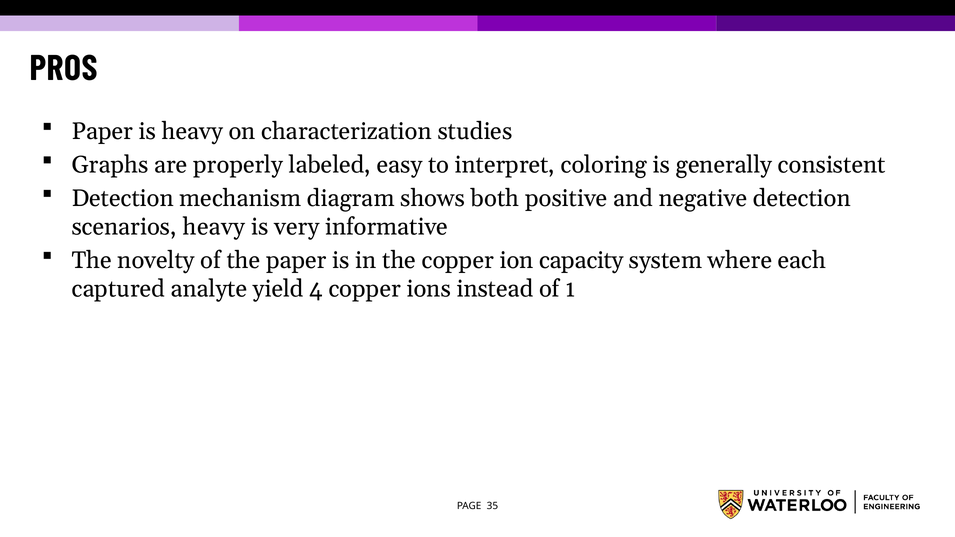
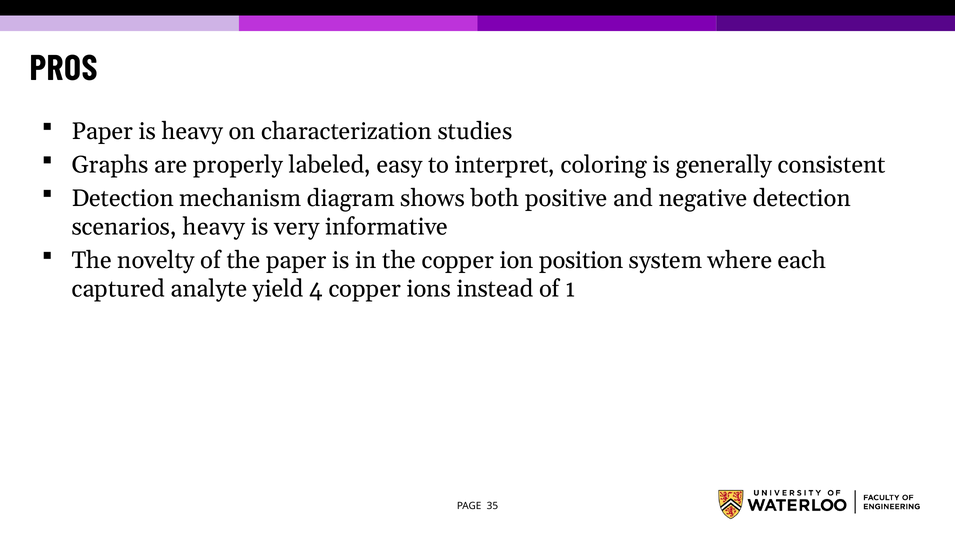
capacity: capacity -> position (581, 260)
